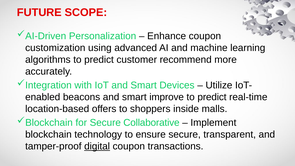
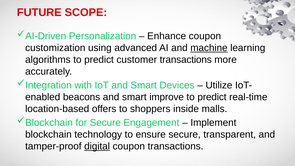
machine underline: none -> present (209, 48)
customer recommend: recommend -> transactions (186, 60)
Collaborative: Collaborative -> Engagement (151, 123)
